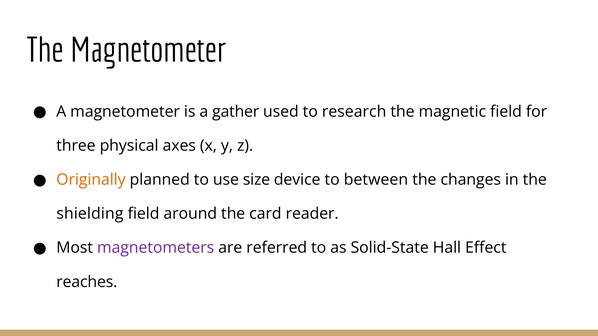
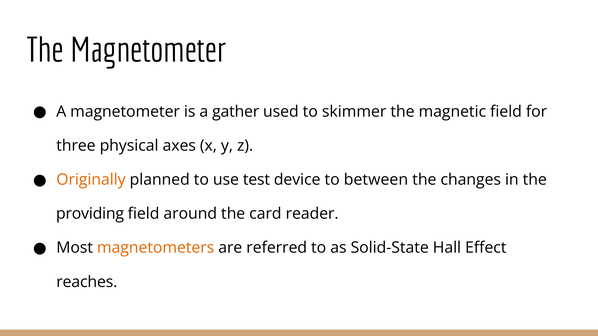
research: research -> skimmer (354, 112)
size: size -> test (256, 180)
shielding: shielding -> providing (90, 214)
magnetometers colour: purple -> orange (156, 248)
